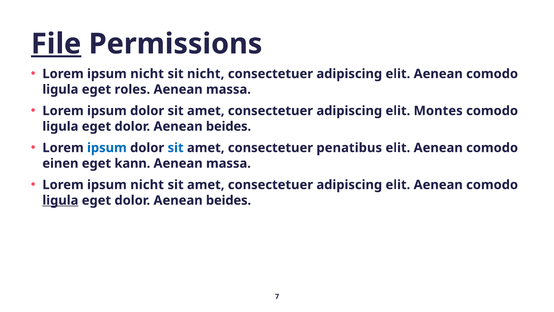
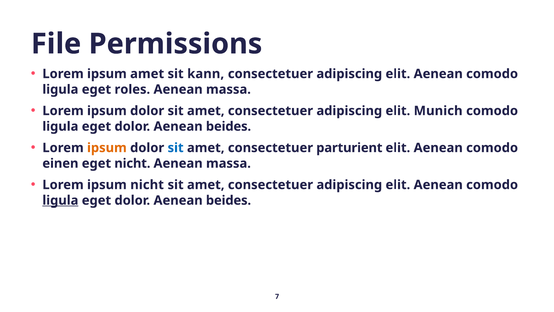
File underline: present -> none (56, 44)
nicht: nicht -> amet (147, 74)
sit nicht: nicht -> kann (206, 74)
Montes: Montes -> Munich (438, 111)
ipsum colour: blue -> orange (107, 148)
penatibus: penatibus -> parturient (349, 148)
eget kann: kann -> nicht (132, 163)
